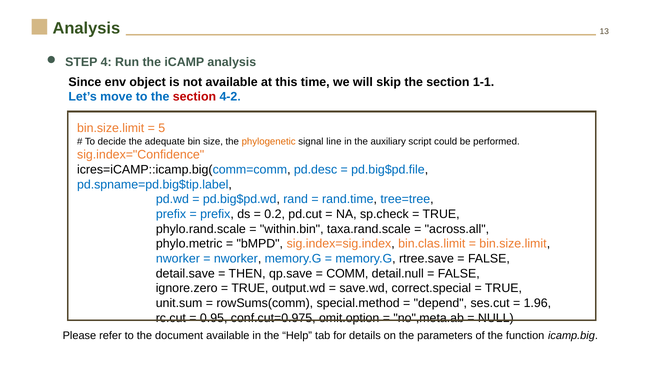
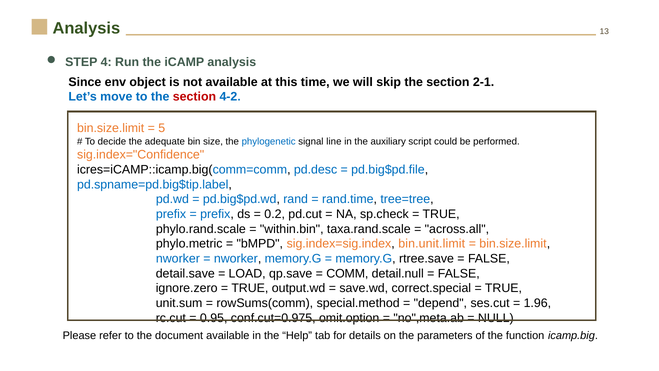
1-1: 1-1 -> 2-1 (484, 82)
phylogenetic colour: orange -> blue (269, 141)
bin.clas.limit: bin.clas.limit -> bin.unit.limit (432, 244)
THEN: THEN -> LOAD (247, 273)
